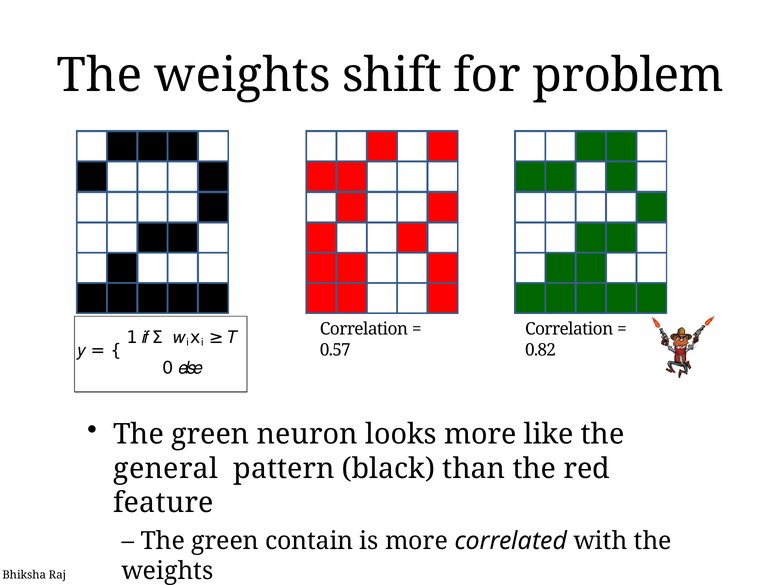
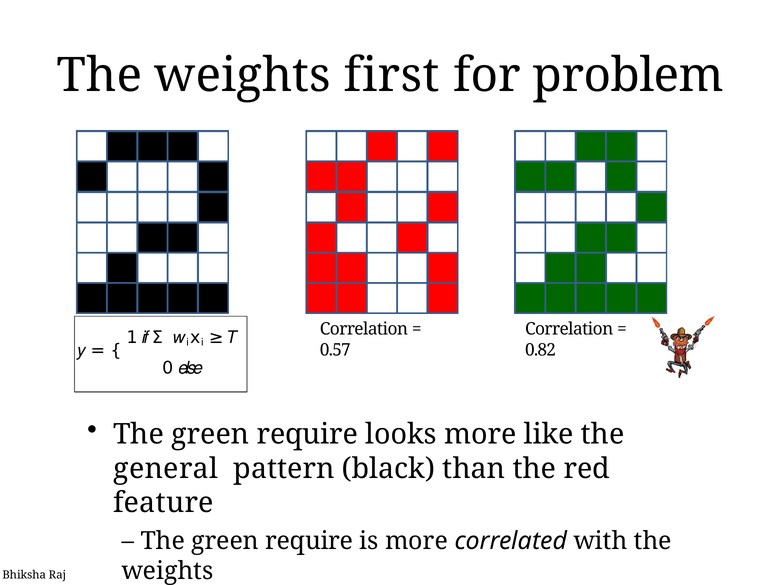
shift: shift -> first (392, 76)
neuron: neuron -> require (307, 435)
contain: contain -> require (309, 542)
